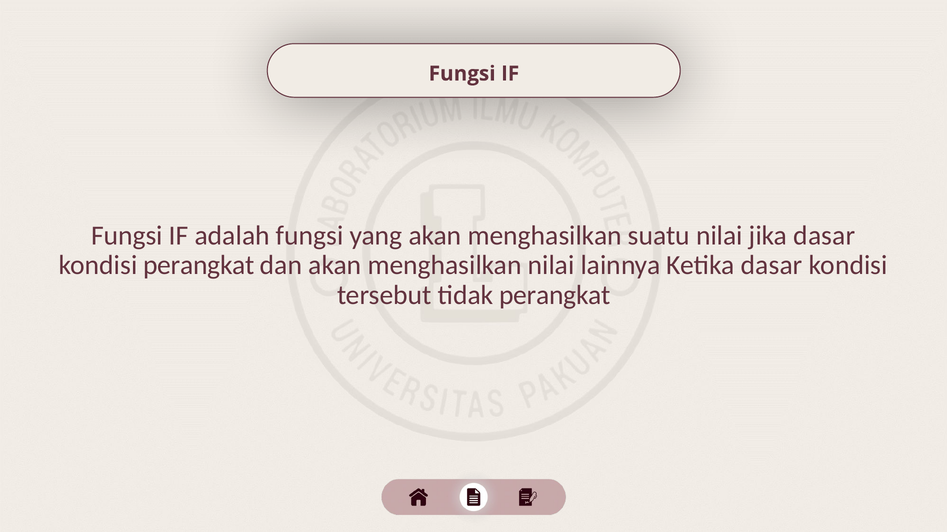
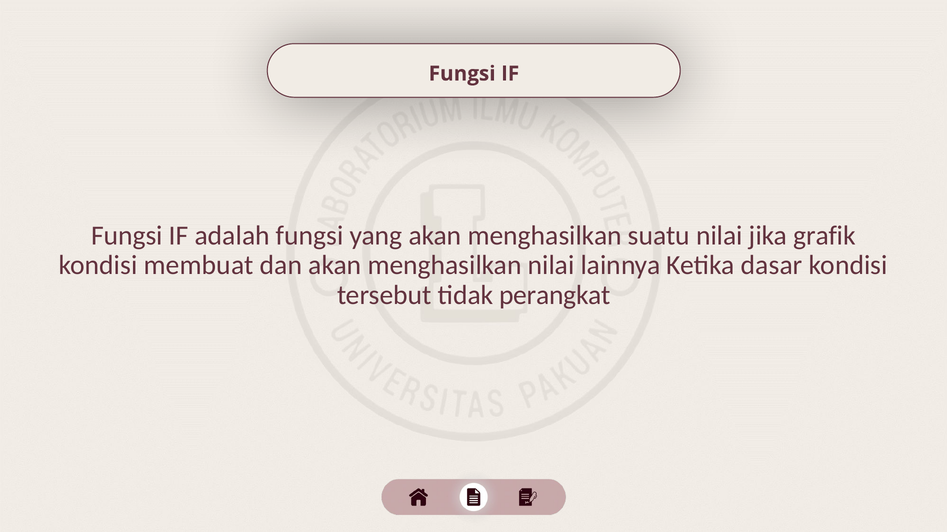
jika dasar: dasar -> grafik (825, 236)
kondisi perangkat: perangkat -> membuat (199, 266)
